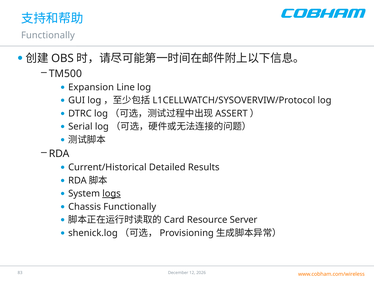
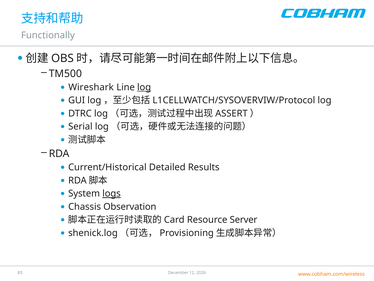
Expansion: Expansion -> Wireshark (91, 87)
log underline: none -> present (144, 87)
Chassis Functionally: Functionally -> Observation (130, 206)
